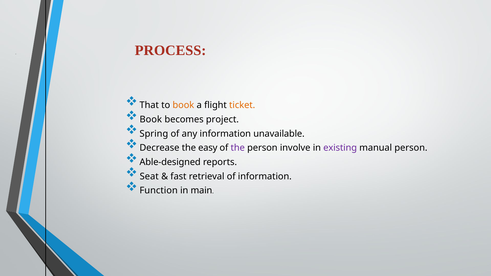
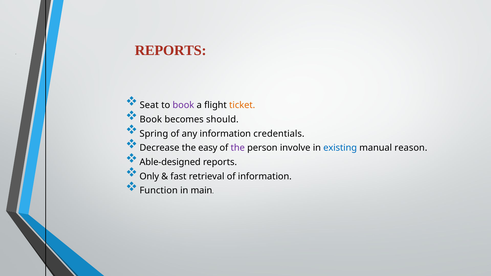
PROCESS: PROCESS -> REPORTS (171, 51)
That: That -> Seat (149, 105)
book colour: orange -> purple (183, 105)
project: project -> should (222, 120)
unavailable: unavailable -> credentials (279, 134)
existing colour: purple -> blue (340, 148)
manual person: person -> reason (411, 148)
Seat: Seat -> Only (149, 176)
